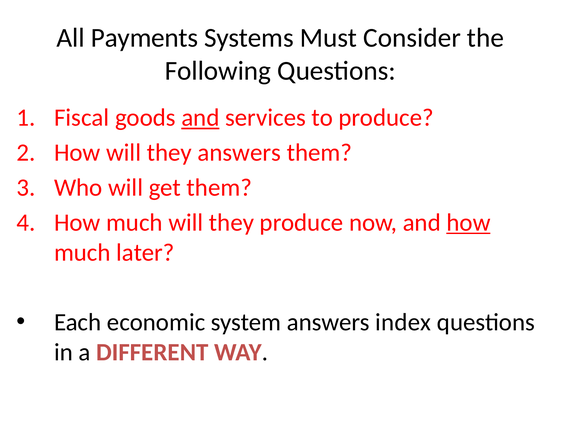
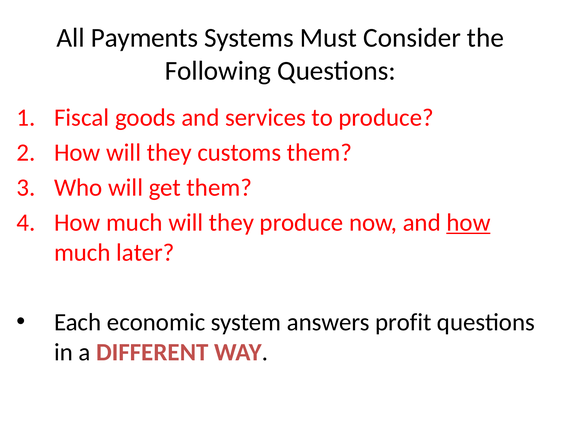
and underline: present -> none (200, 118)
they answers: answers -> customs (239, 153)
index: index -> profit (403, 322)
